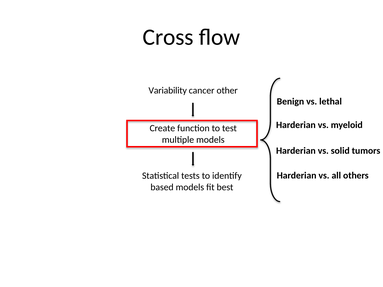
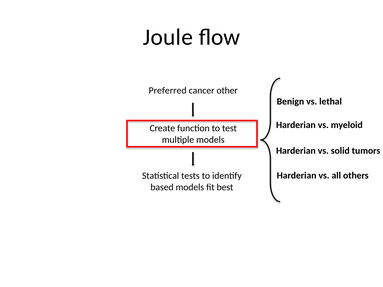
Cross: Cross -> Joule (168, 37)
Variability: Variability -> Preferred (168, 91)
